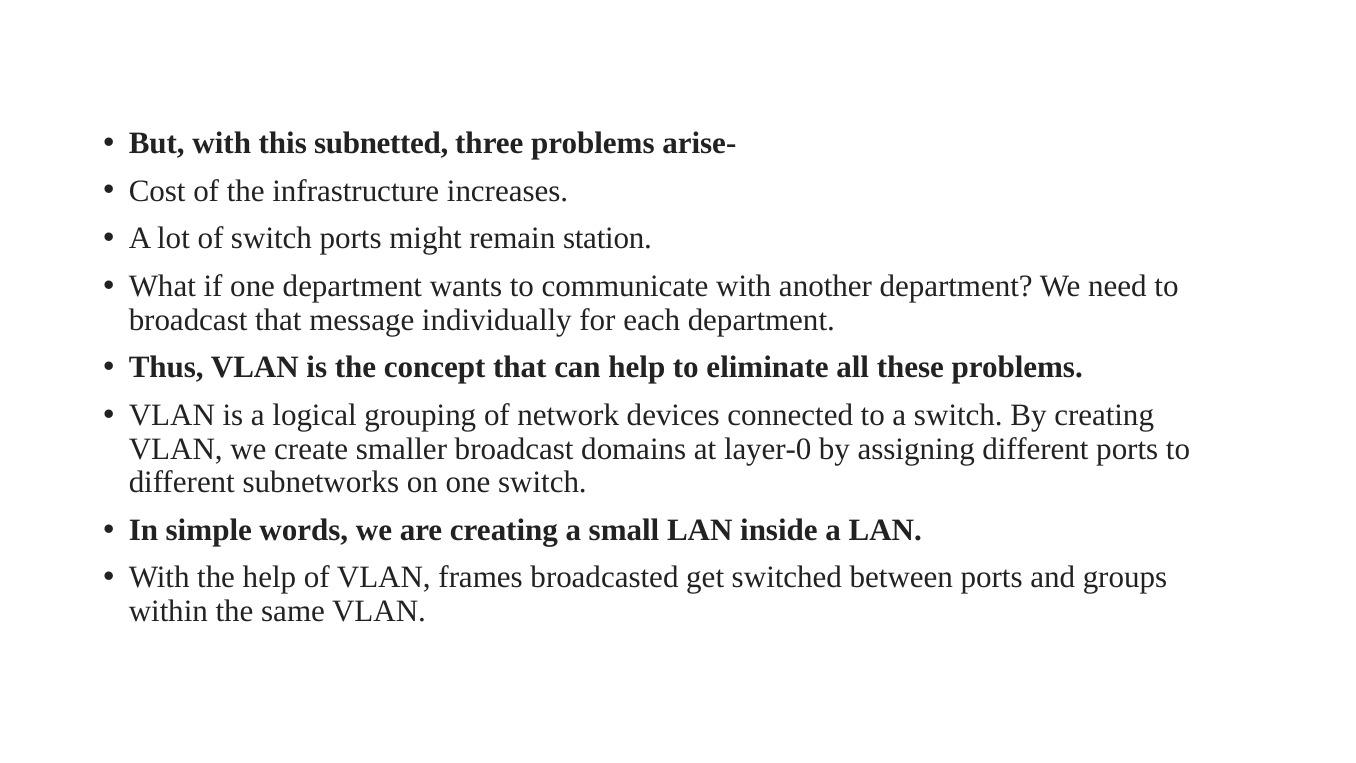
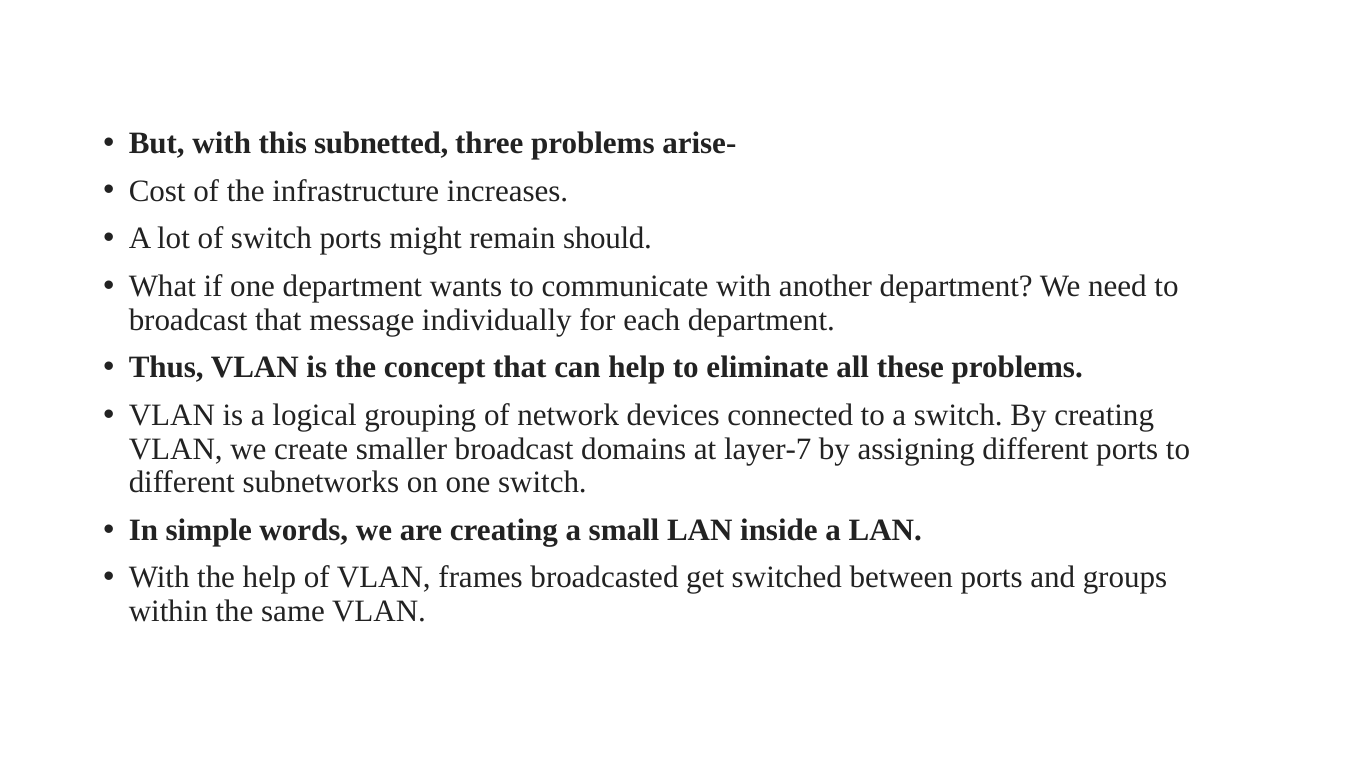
station: station -> should (607, 238)
layer-0: layer-0 -> layer-7 (768, 449)
